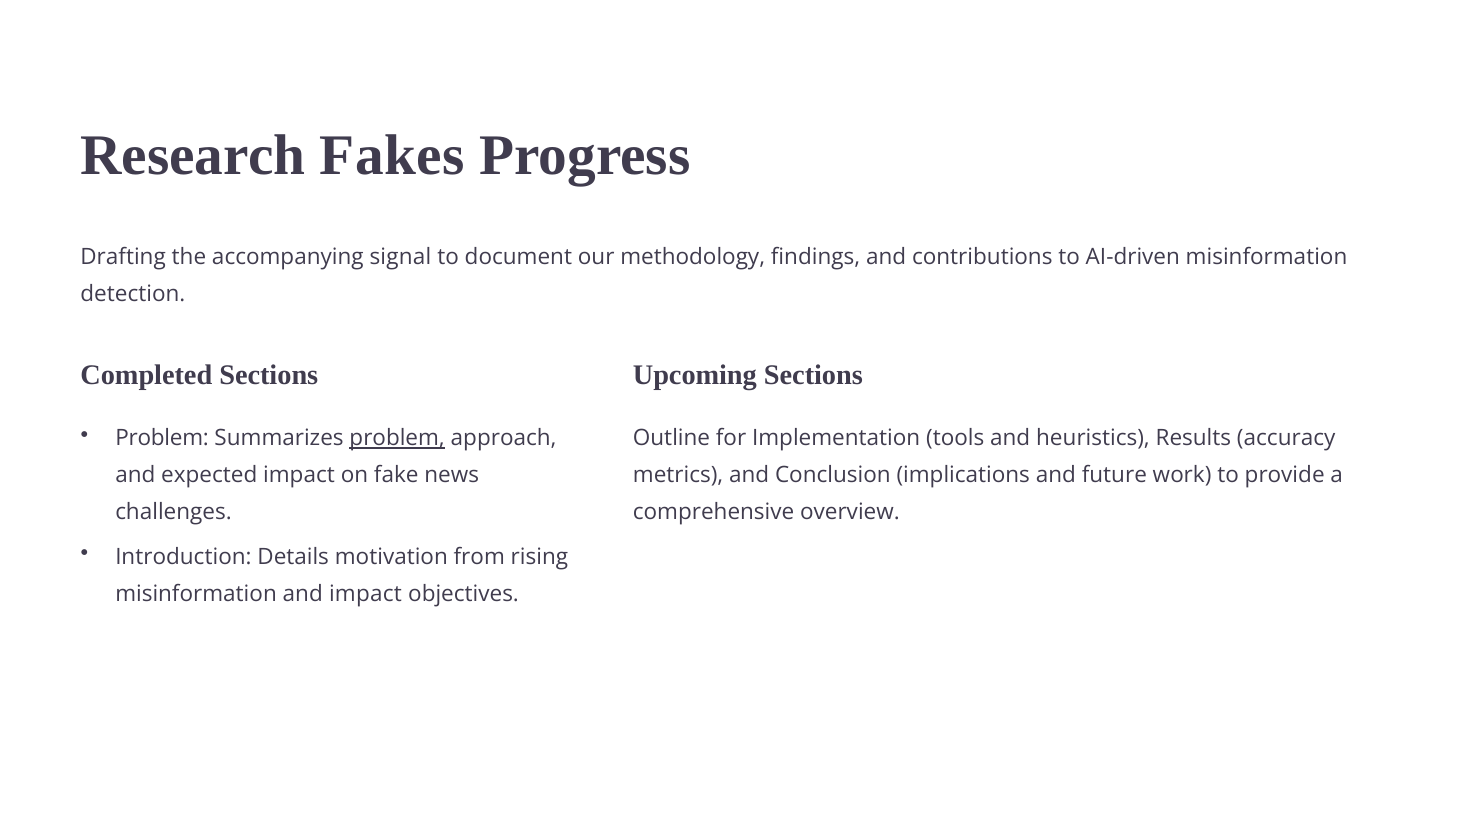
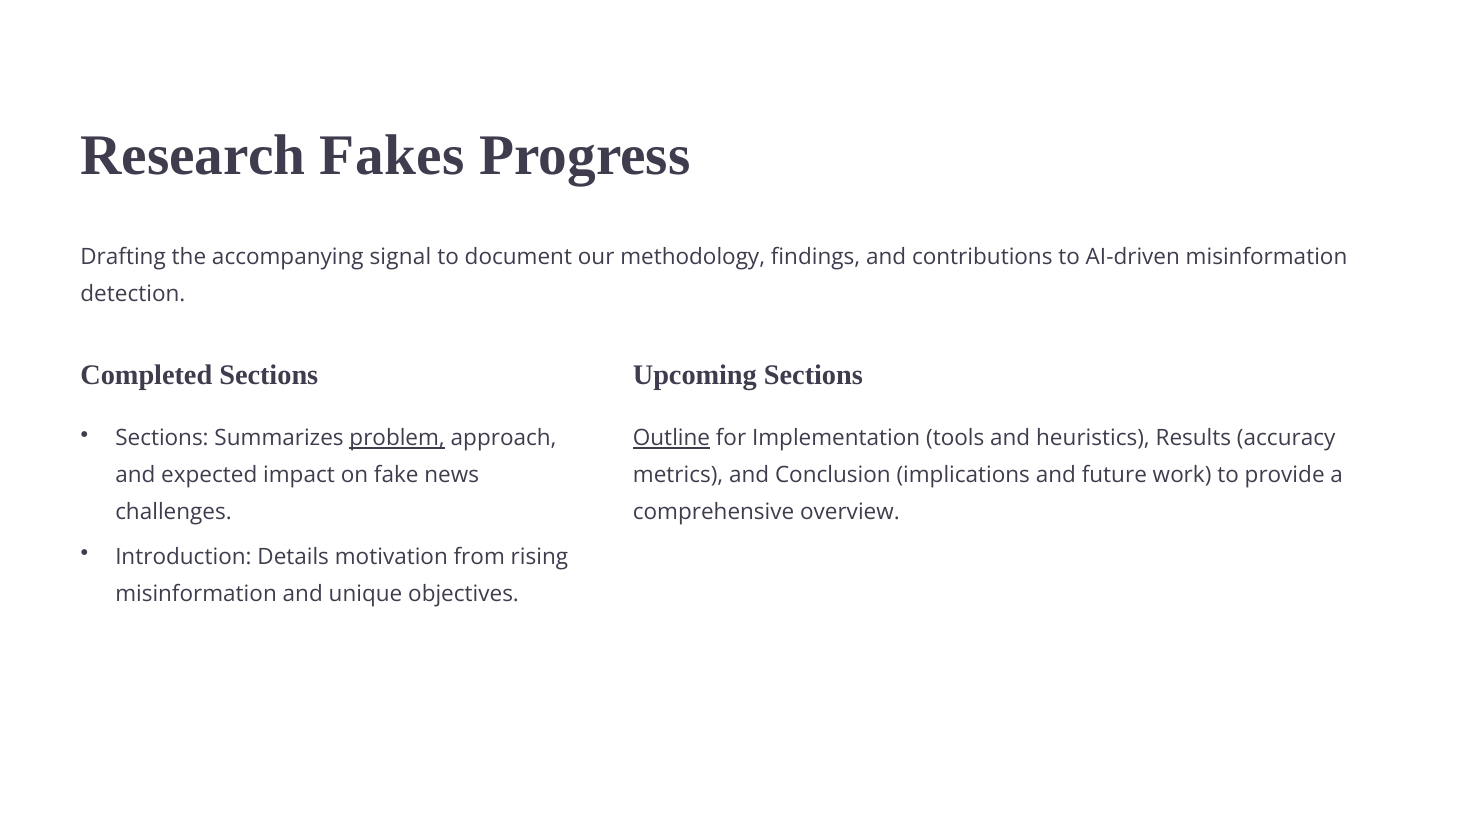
Problem: Problem -> Sections (162, 438)
Outline underline: none -> present (671, 438)
and impact: impact -> unique (366, 593)
